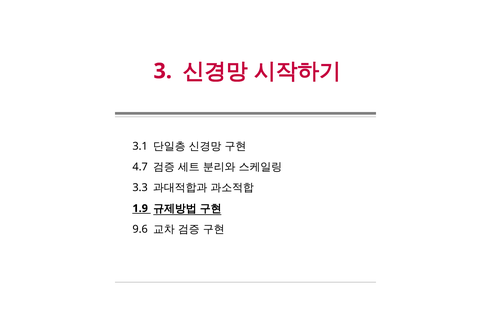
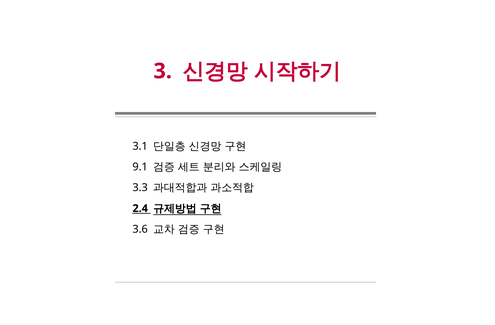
4.7: 4.7 -> 9.1 (140, 167)
1.9: 1.9 -> 2.4 (140, 208)
9.6: 9.6 -> 3.6 (140, 229)
